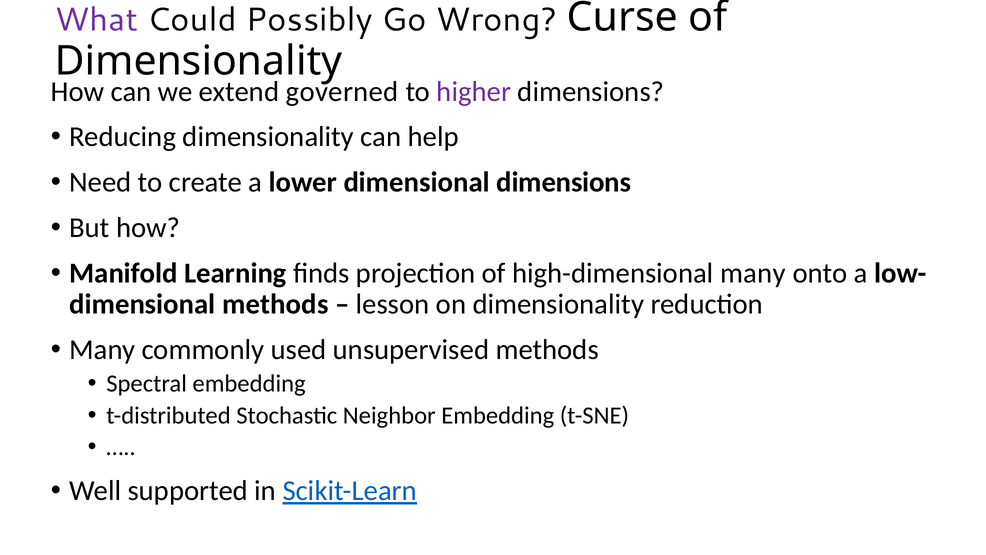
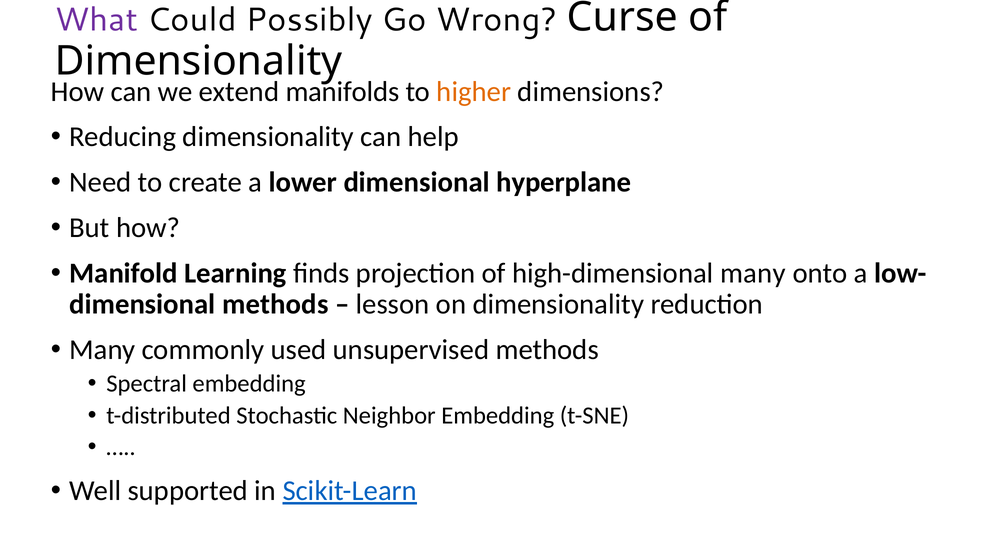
governed: governed -> manifolds (342, 91)
higher colour: purple -> orange (474, 91)
dimensional dimensions: dimensions -> hyperplane (564, 182)
